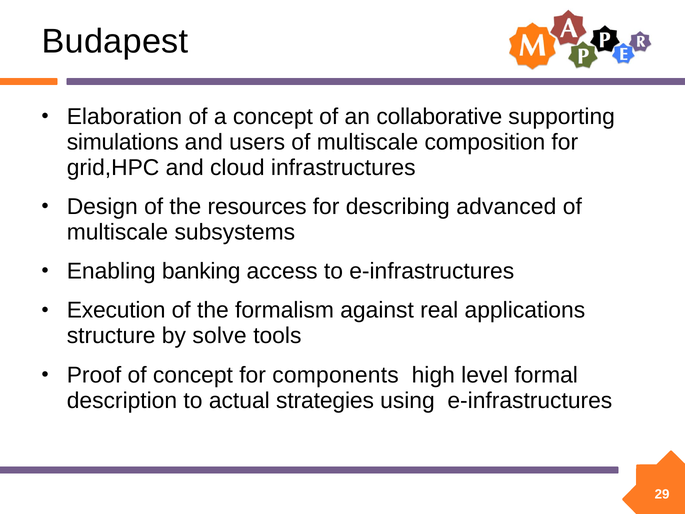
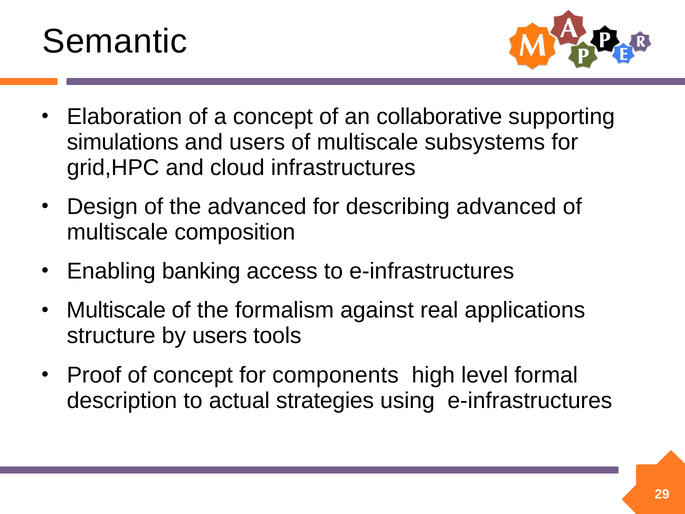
Budapest: Budapest -> Semantic (115, 41)
composition: composition -> subsystems (485, 142)
the resources: resources -> advanced (257, 207)
subsystems: subsystems -> composition (235, 232)
Execution: Execution -> Multiscale (116, 310)
by solve: solve -> users (220, 336)
